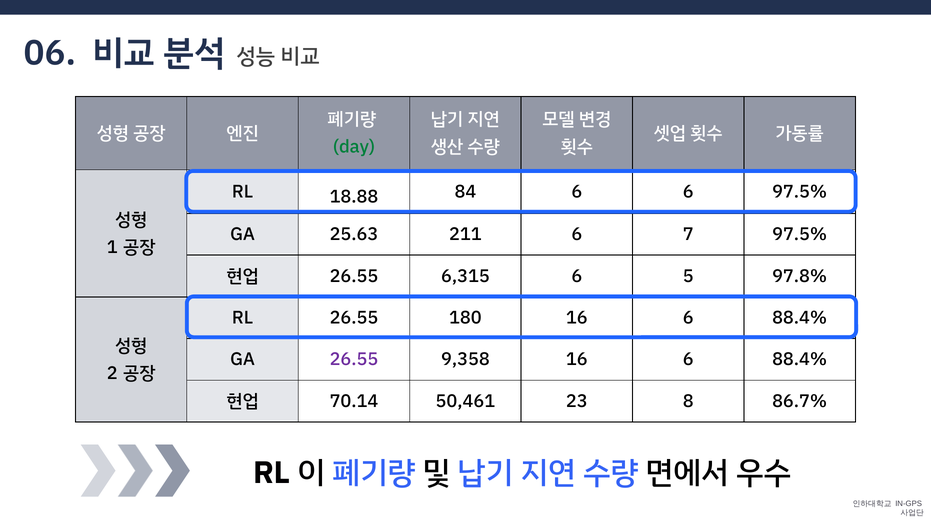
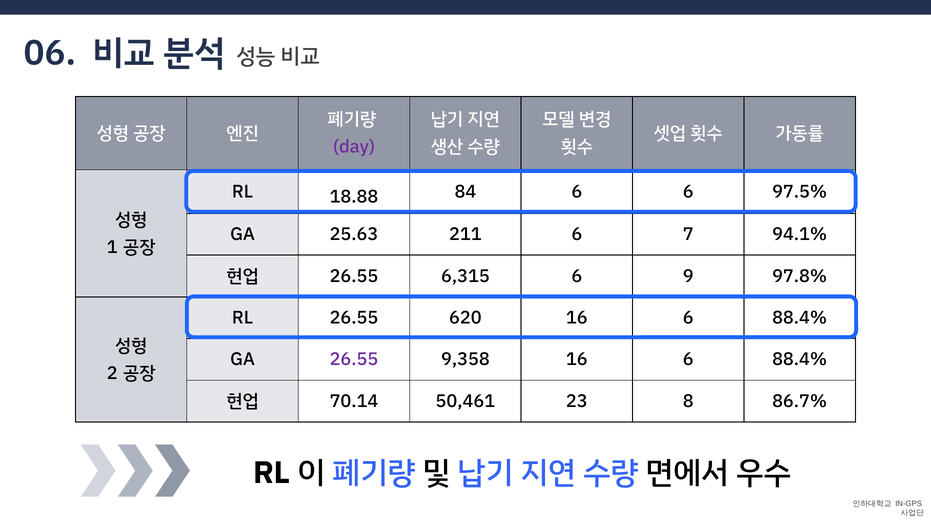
day colour: green -> purple (354, 147)
7 97.5%: 97.5% -> 94.1% (800, 234)
5: 5 -> 9 (688, 276)
180: 180 -> 620 (465, 318)
